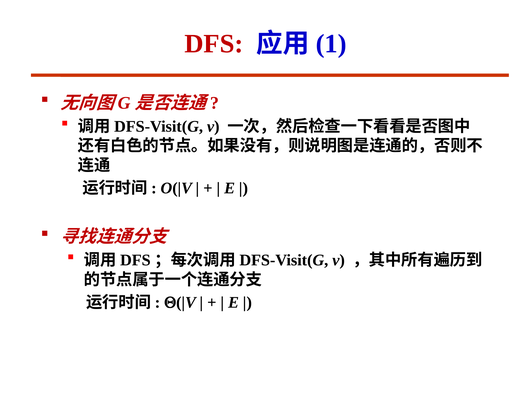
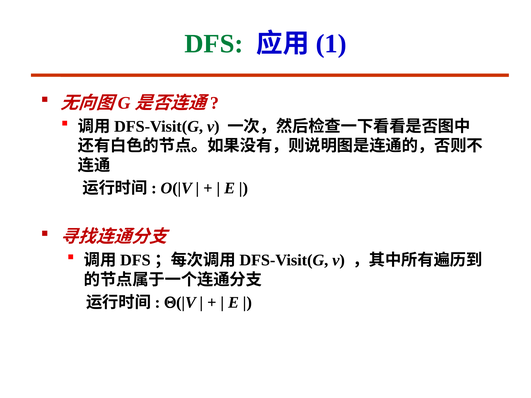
DFS colour: red -> green (214, 44)
